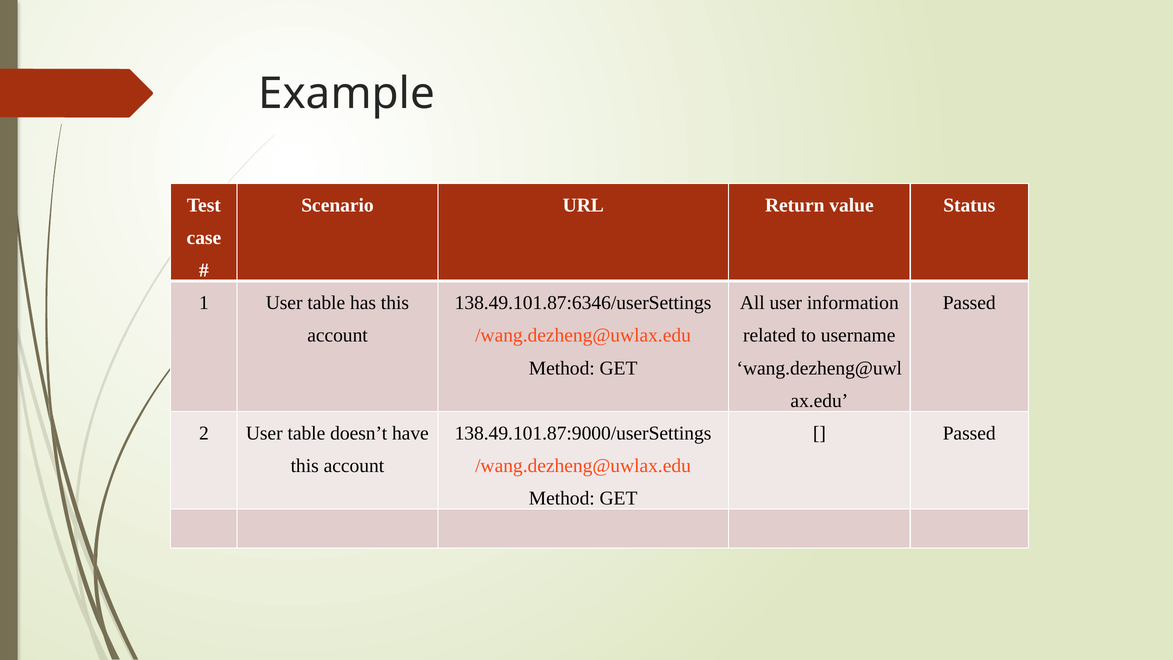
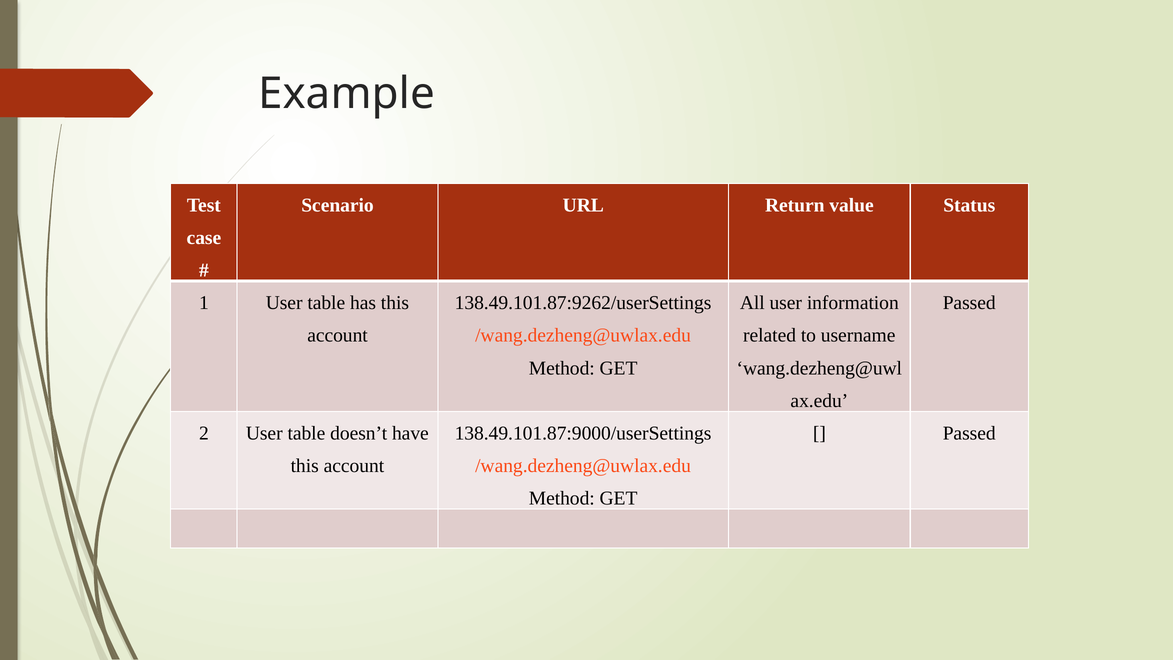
138.49.101.87:6346/userSettings: 138.49.101.87:6346/userSettings -> 138.49.101.87:9262/userSettings (583, 303)
